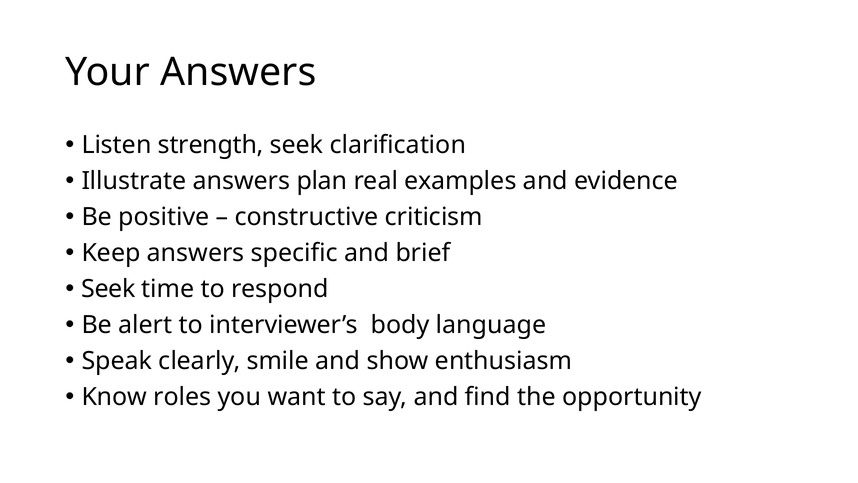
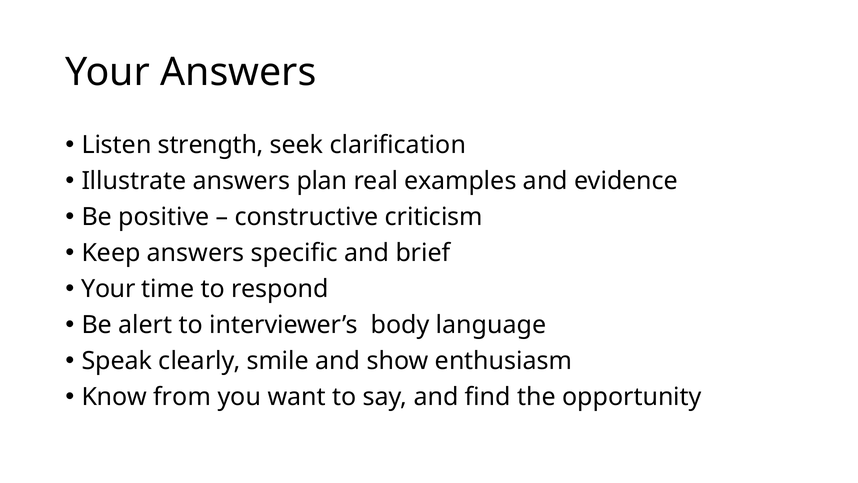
Seek: Seek -> Your (108, 289)
roles: roles -> from (182, 397)
